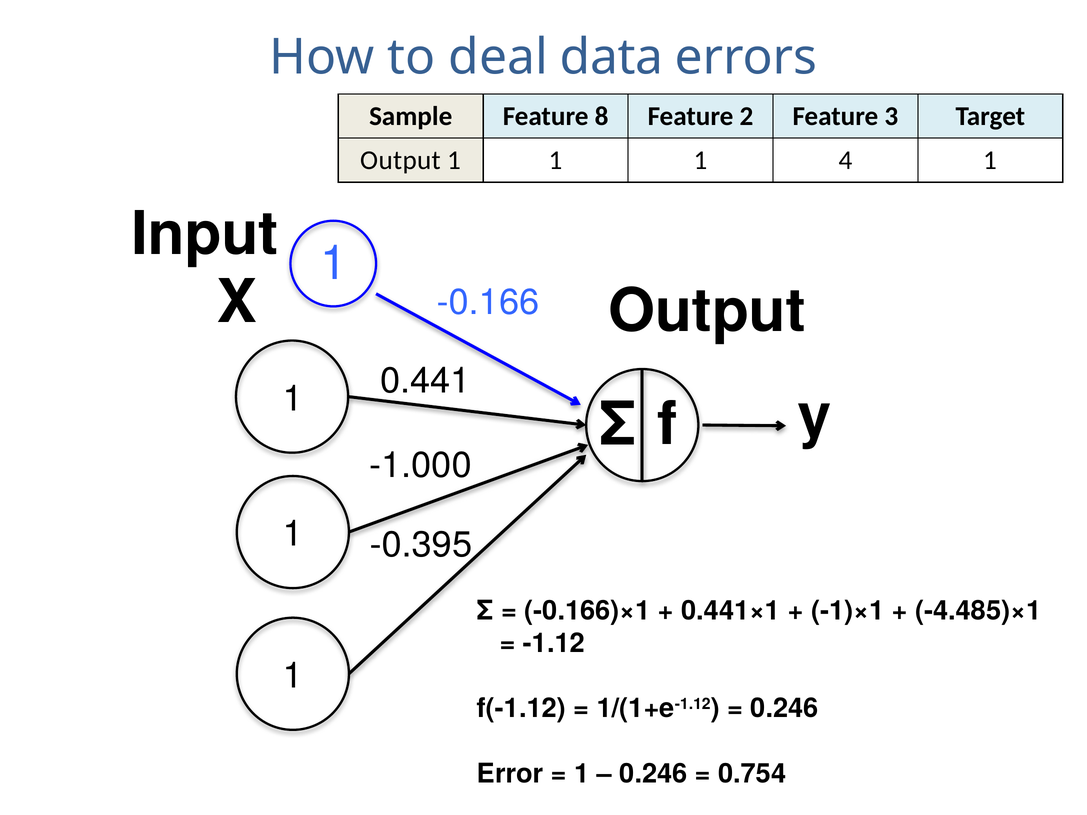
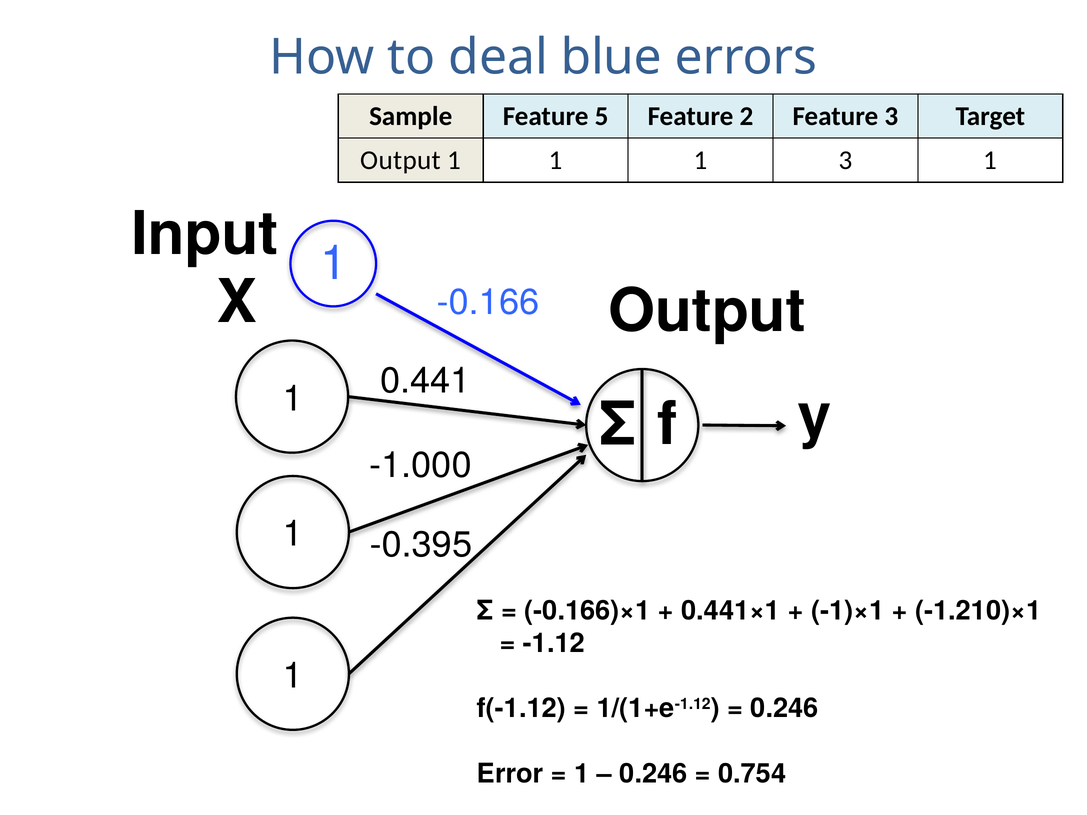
data: data -> blue (611, 57)
8: 8 -> 5 (602, 116)
1 4: 4 -> 3 (845, 160)
-4.485)×1: -4.485)×1 -> -1.210)×1 (978, 611)
